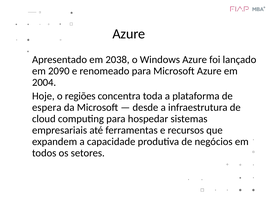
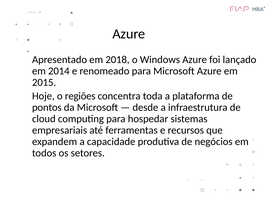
2038: 2038 -> 2018 (117, 60)
2090: 2090 -> 2014 (59, 71)
2004: 2004 -> 2015 (44, 83)
espera: espera -> pontos (47, 108)
